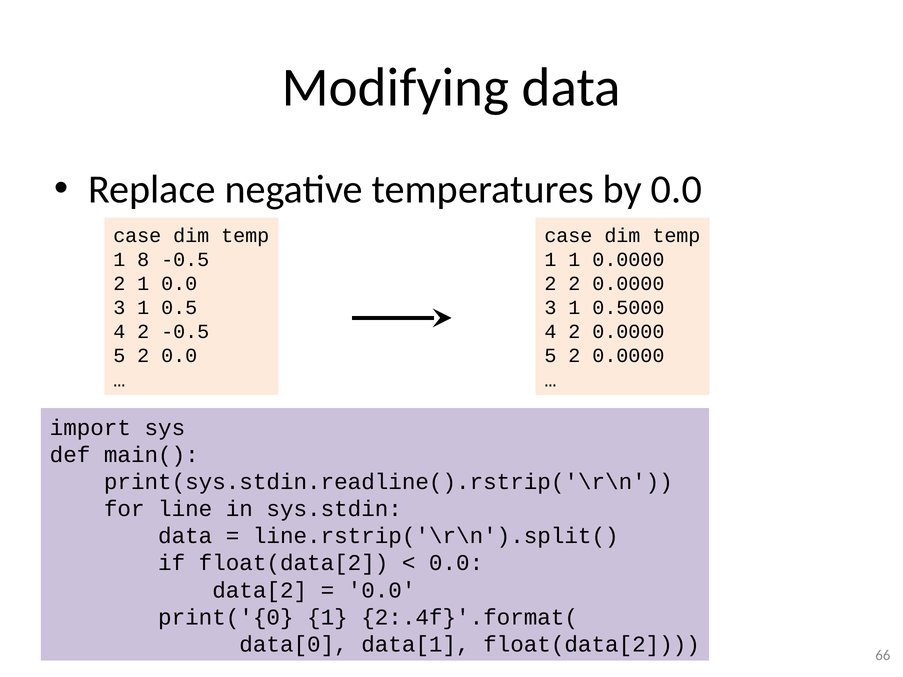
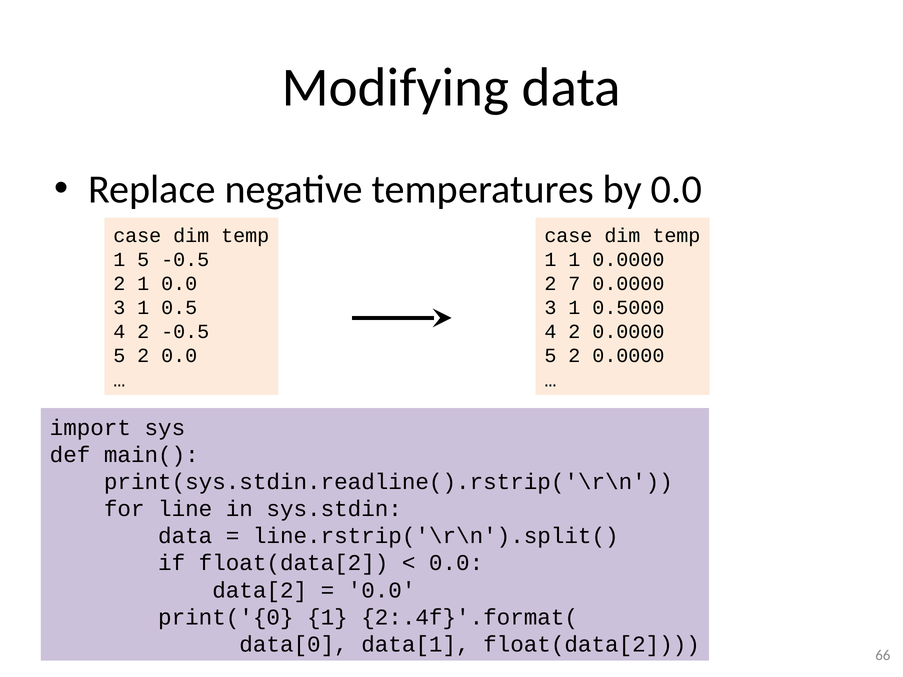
1 8: 8 -> 5 (143, 260)
2 2: 2 -> 7 (574, 284)
